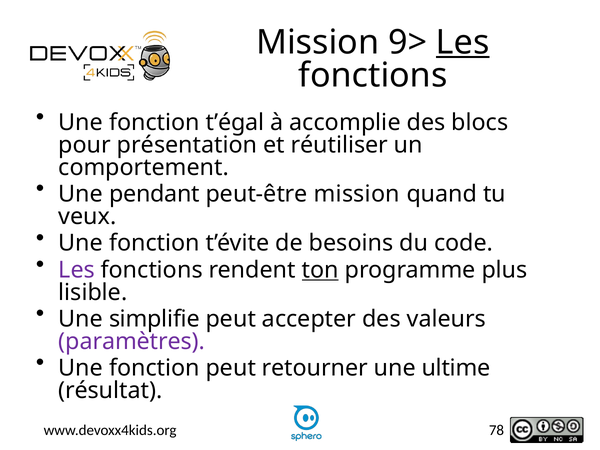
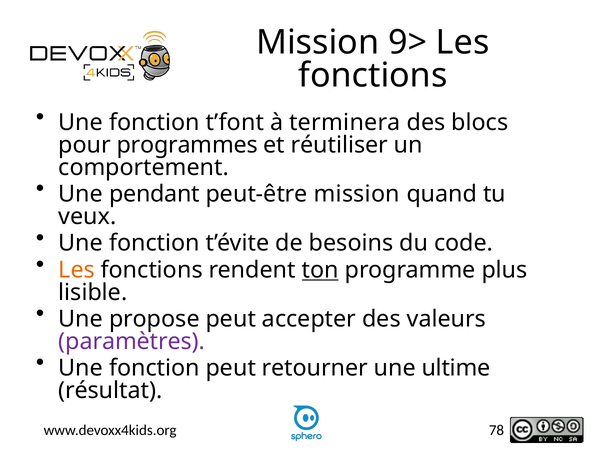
Les underline: present -> none (463, 42)
t’égal: t’égal -> t’font (235, 123)
accomplie: accomplie -> terminera (345, 123)
présentation: présentation -> programmes (187, 145)
Les colour: purple -> orange (77, 270)
simplifie: simplifie -> propose (154, 319)
